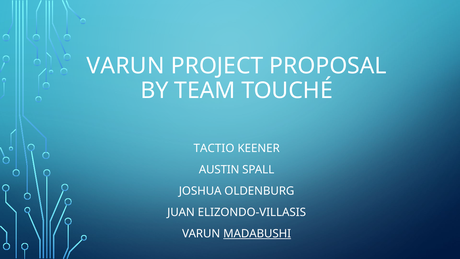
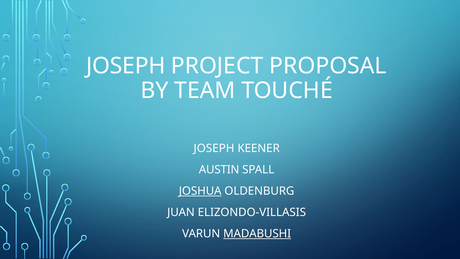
VARUN: VARUN -> JOSEPH (126, 66)
TACTIO: TACTIO -> JOSEPH (214, 148)
JOSHUA underline: none -> present (200, 191)
